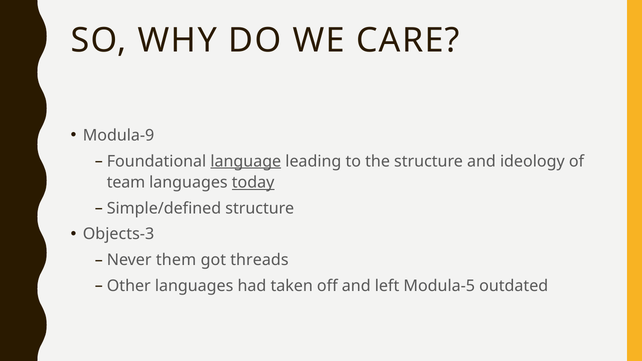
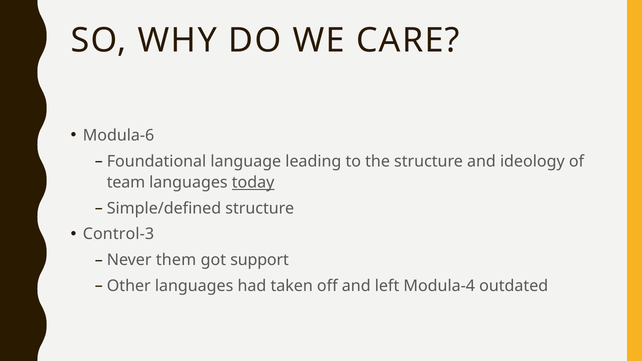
Modula-9: Modula-9 -> Modula-6 (119, 135)
language underline: present -> none (246, 161)
Objects-3: Objects-3 -> Control-3 (118, 234)
threads: threads -> support (260, 260)
Modula-5: Modula-5 -> Modula-4 (439, 286)
